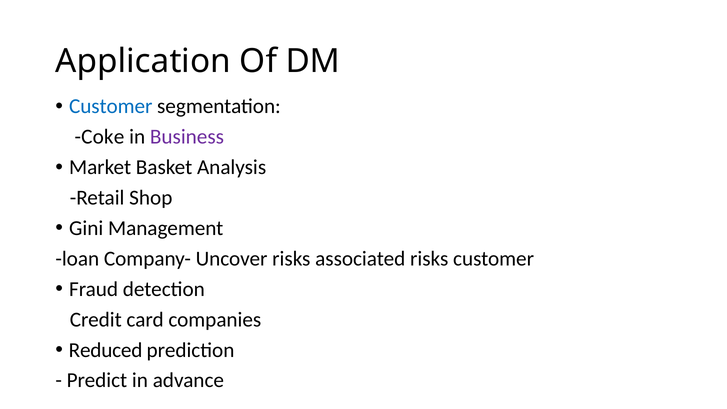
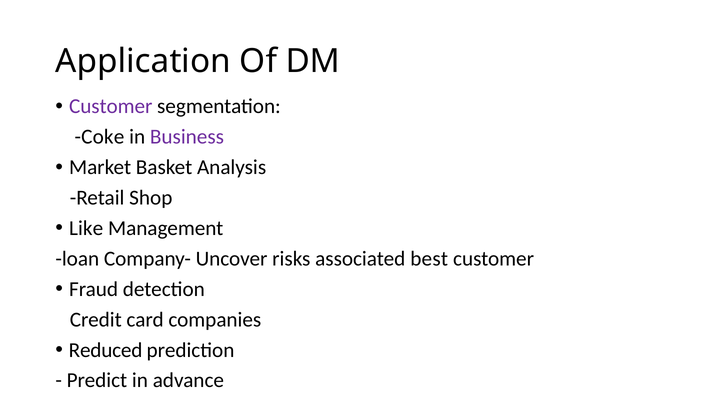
Customer colour: blue -> purple (111, 106)
Gini: Gini -> Like (86, 228)
associated risks: risks -> best (429, 259)
